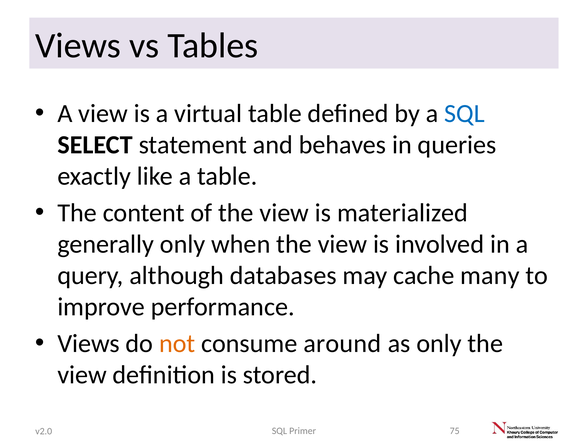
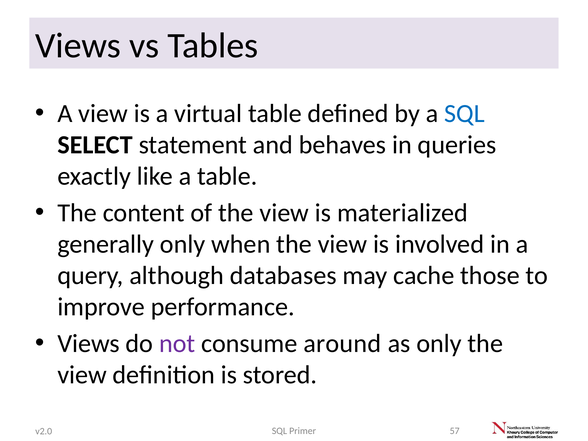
many: many -> those (490, 276)
not colour: orange -> purple (177, 344)
75: 75 -> 57 (455, 431)
